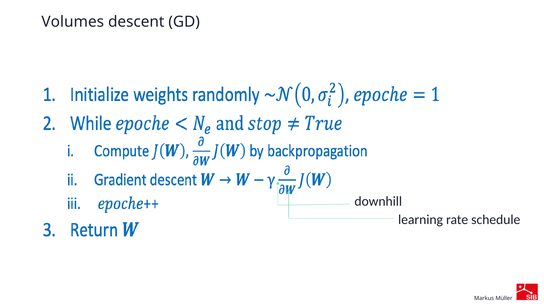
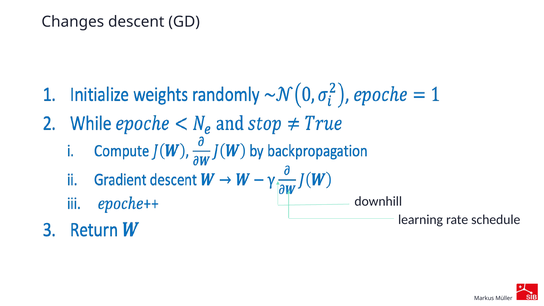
Volumes: Volumes -> Changes (73, 22)
